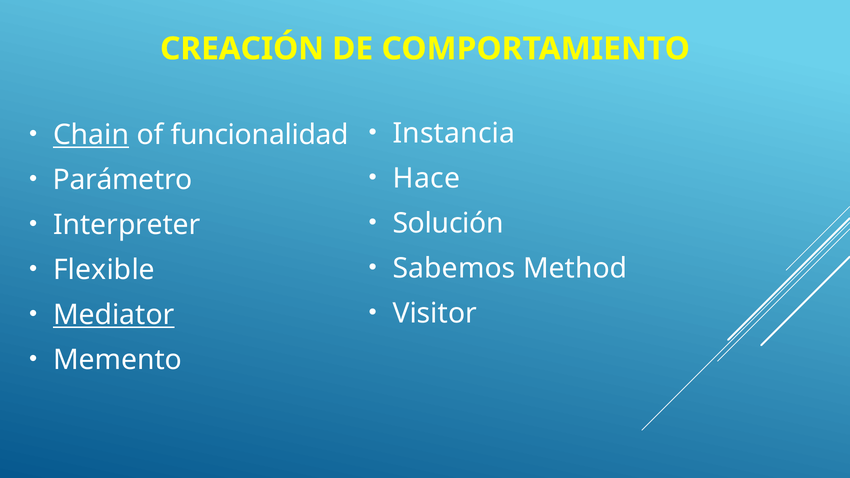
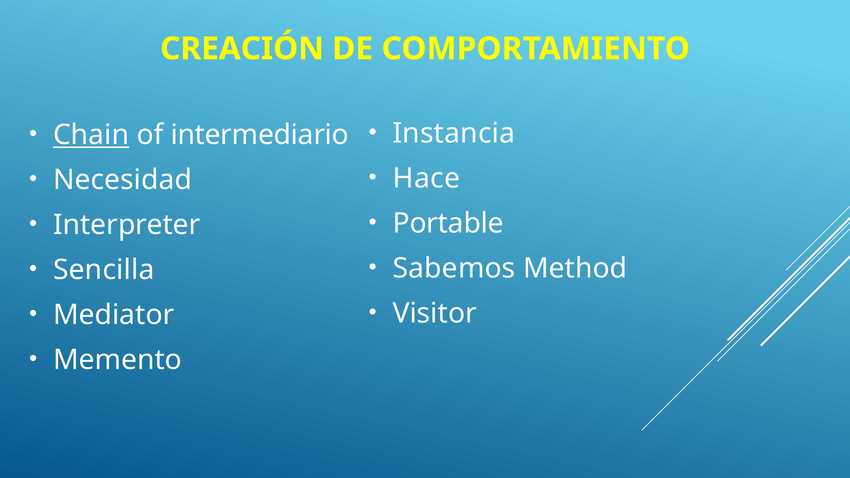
funcionalidad: funcionalidad -> intermediario (260, 135)
Parámetro: Parámetro -> Necesidad (123, 180)
Solución: Solución -> Portable (448, 224)
Flexible: Flexible -> Sencilla (104, 270)
Mediator underline: present -> none (114, 315)
